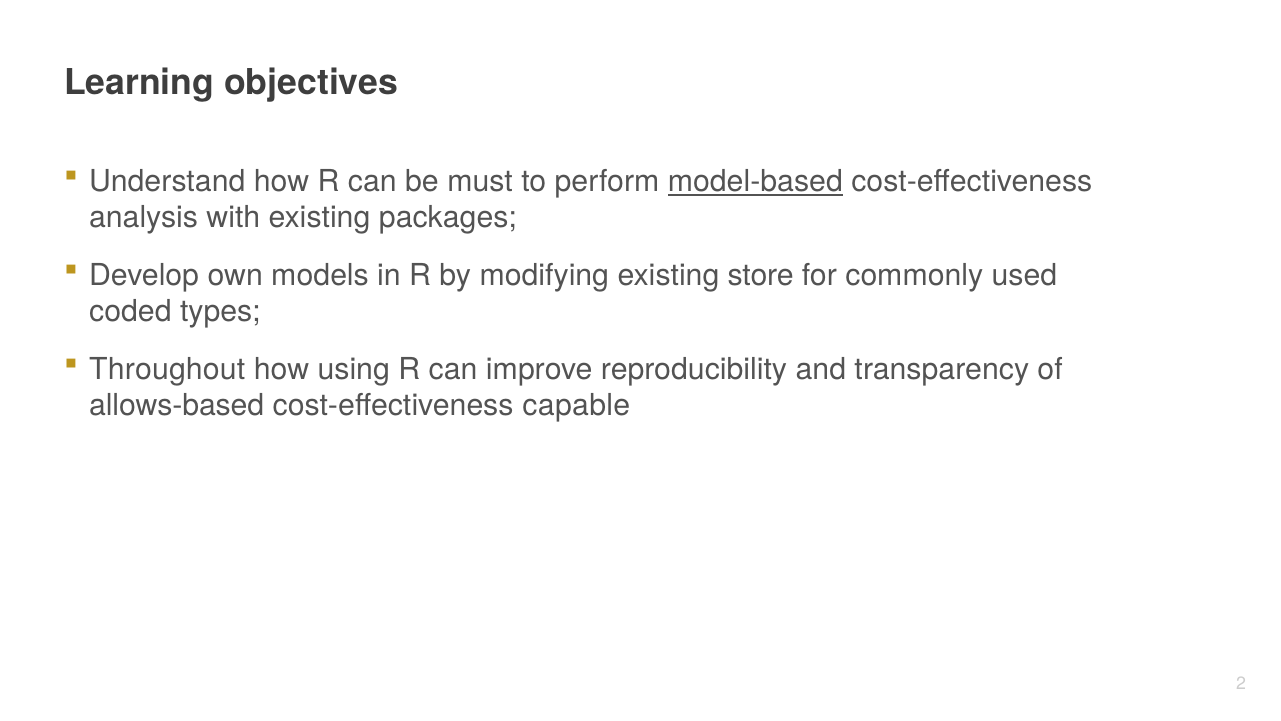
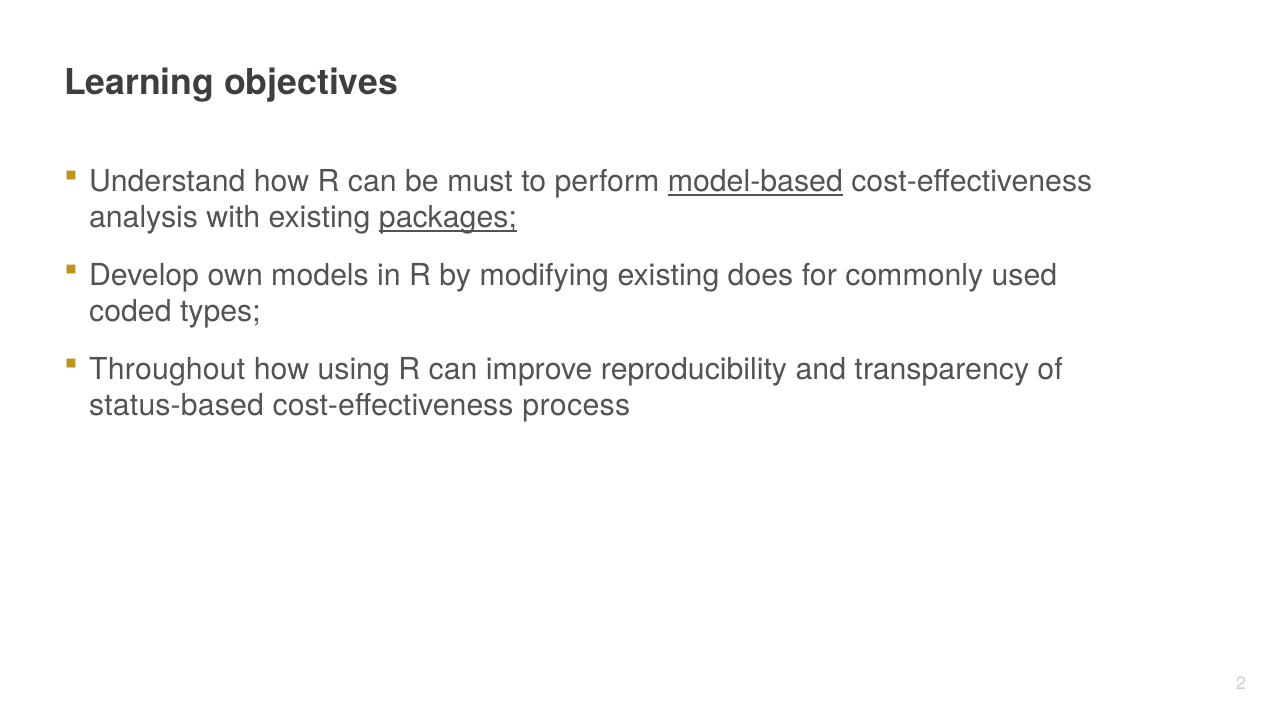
packages underline: none -> present (448, 218)
store: store -> does (760, 275)
allows-based: allows-based -> status-based (177, 406)
capable: capable -> process (576, 406)
